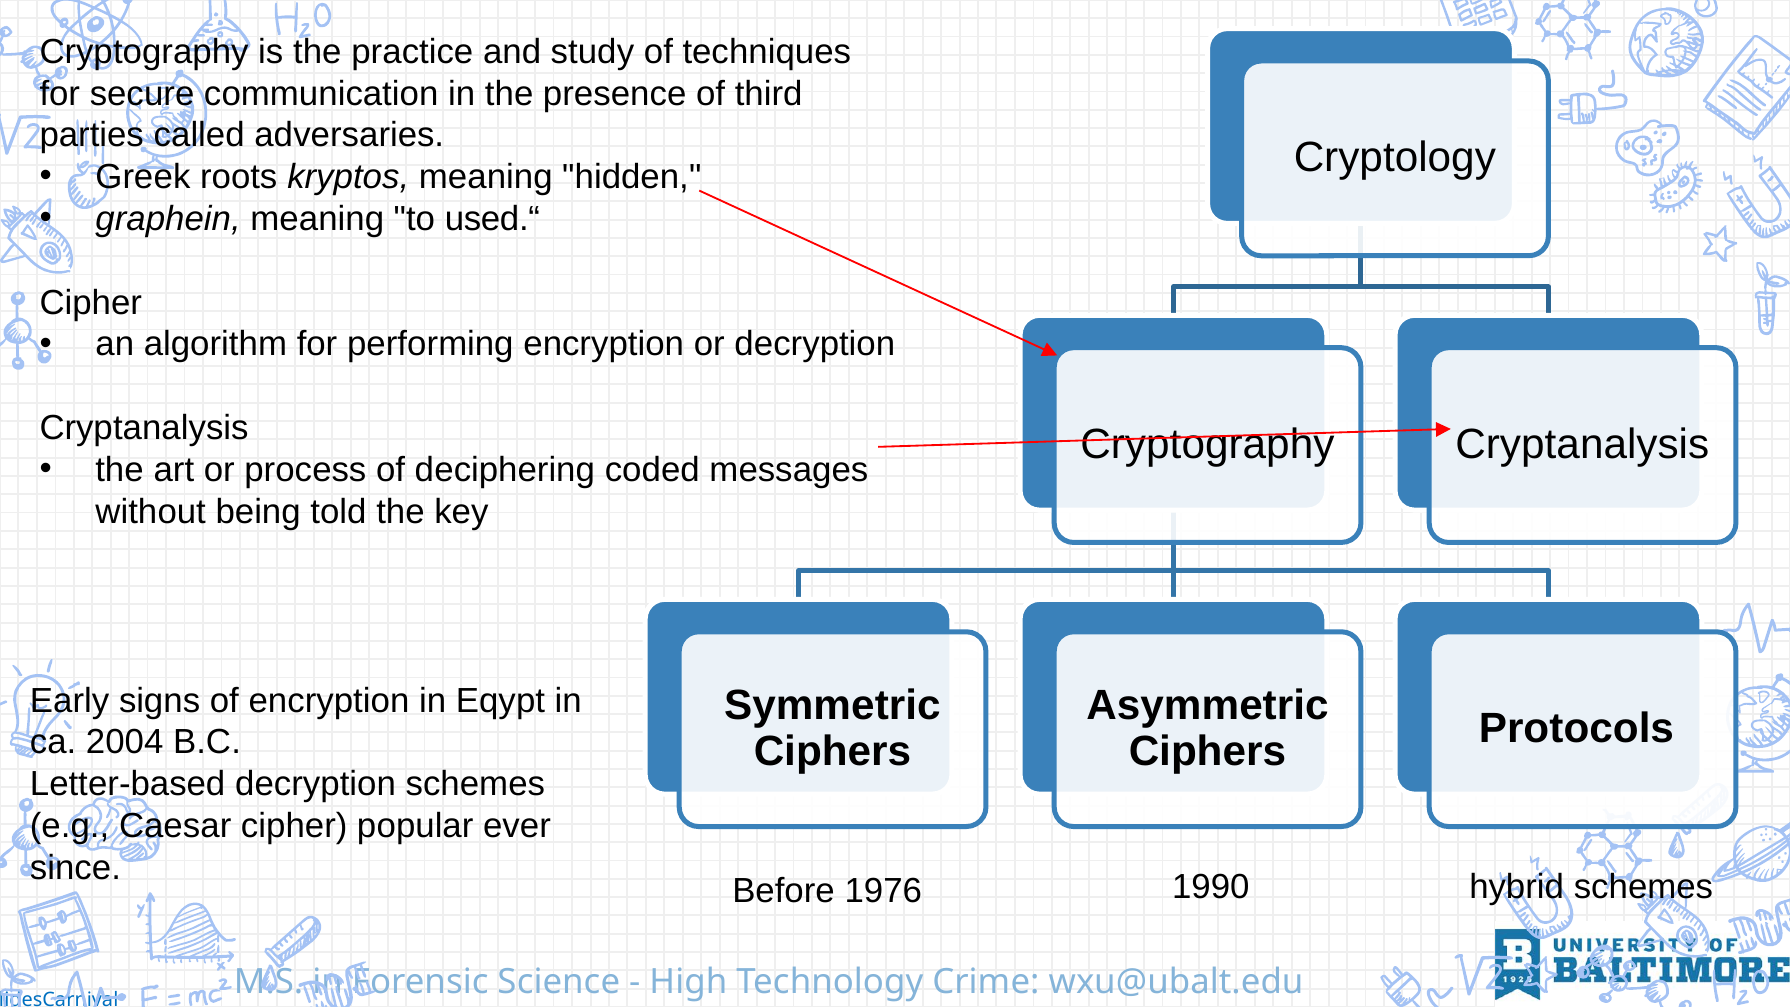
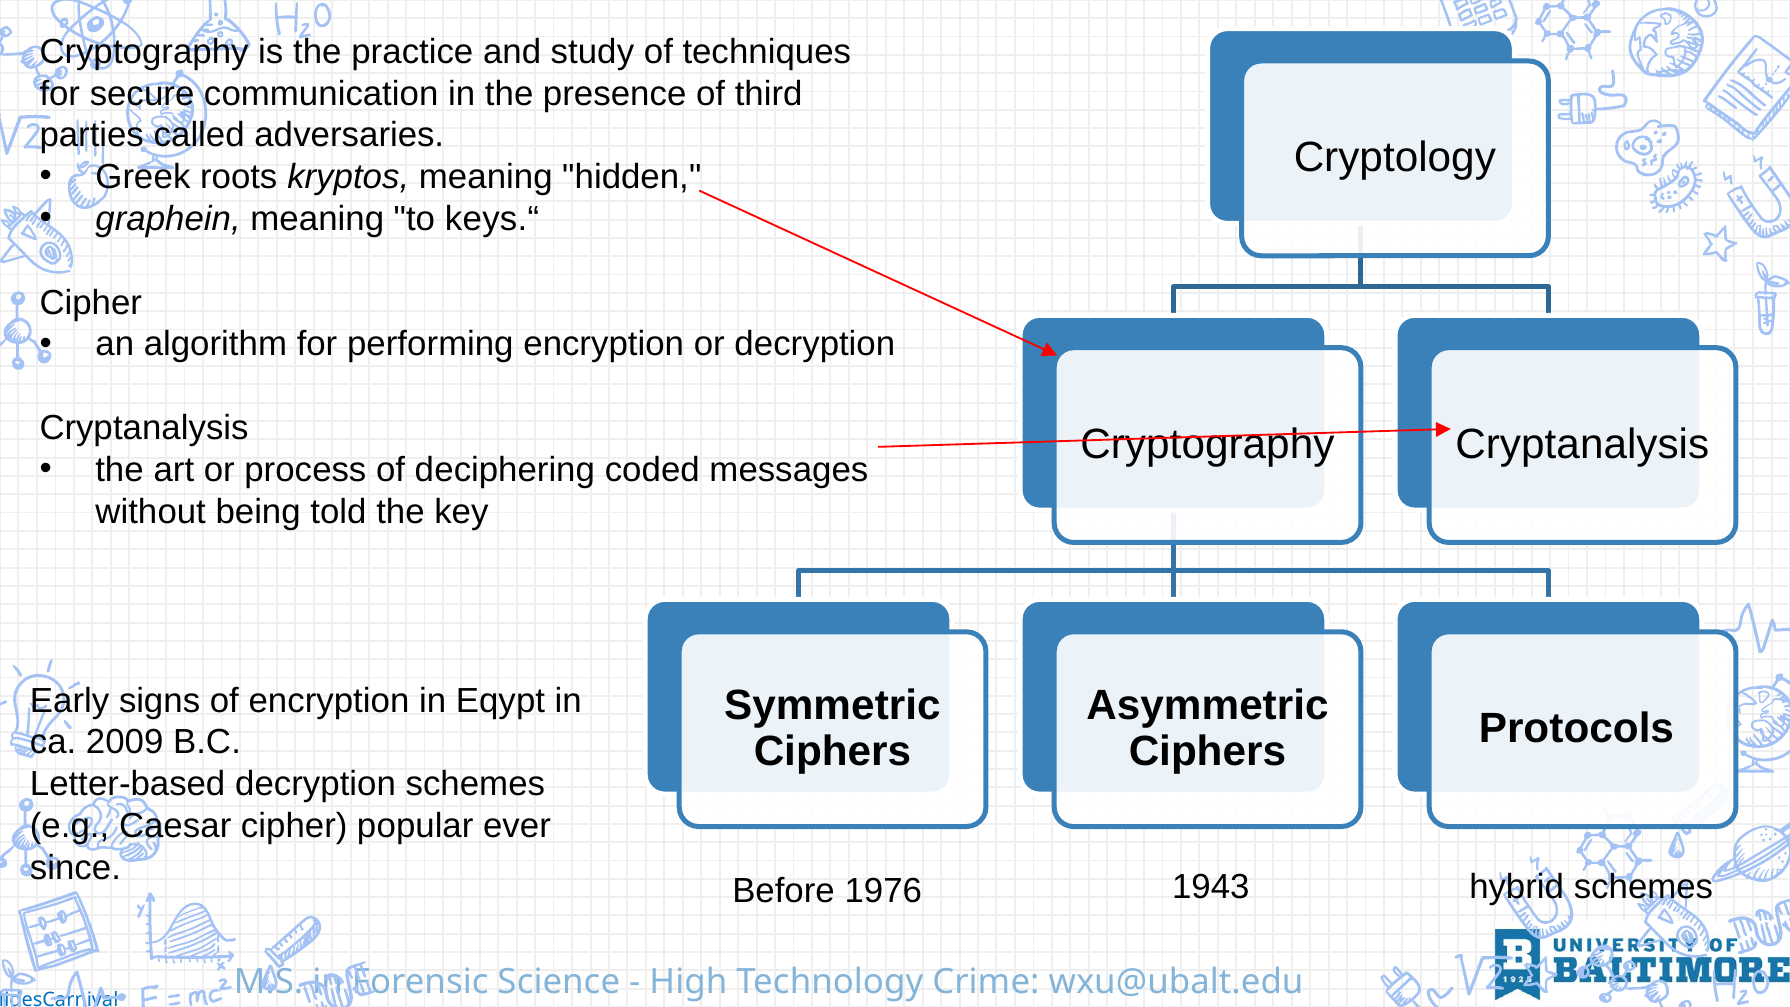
used.“: used.“ -> keys.“ (492, 219)
2004: 2004 -> 2009 (125, 742)
1990: 1990 -> 1943 (1211, 887)
